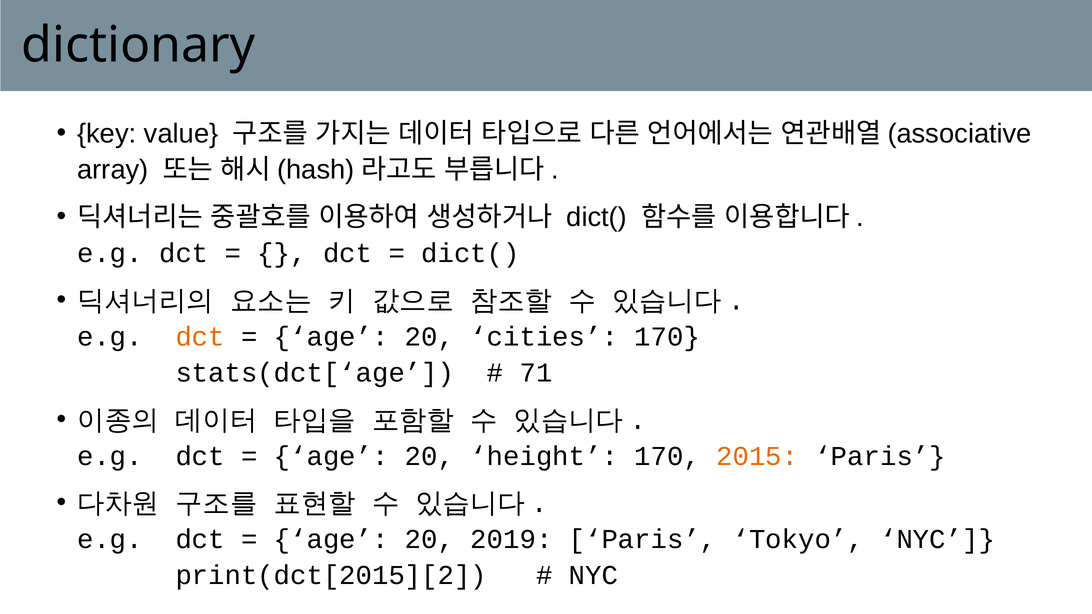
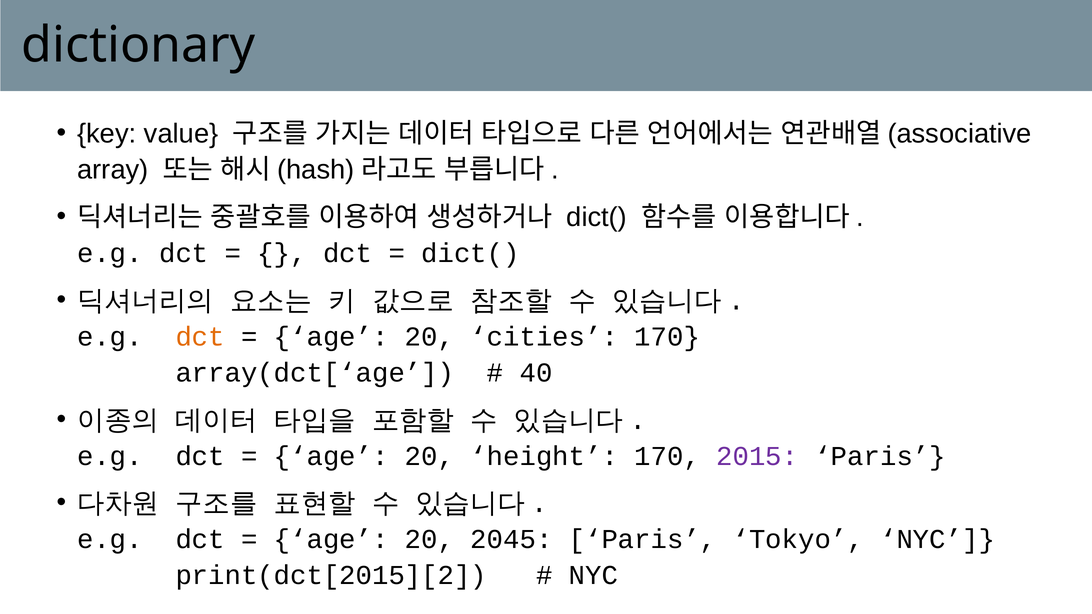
stats(dct[‘age: stats(dct[‘age -> array(dct[‘age (315, 373)
71: 71 -> 40 (536, 373)
2015 colour: orange -> purple (757, 456)
2019: 2019 -> 2045 (511, 540)
